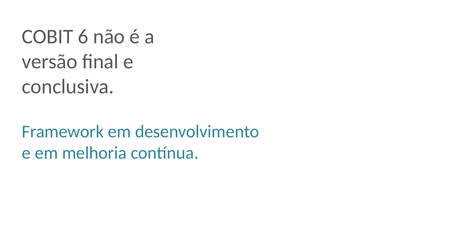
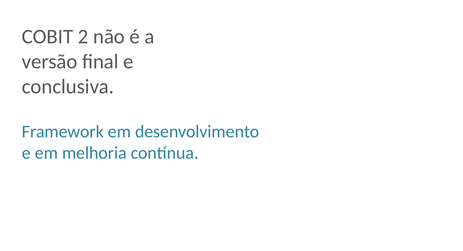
6: 6 -> 2 (83, 37)
